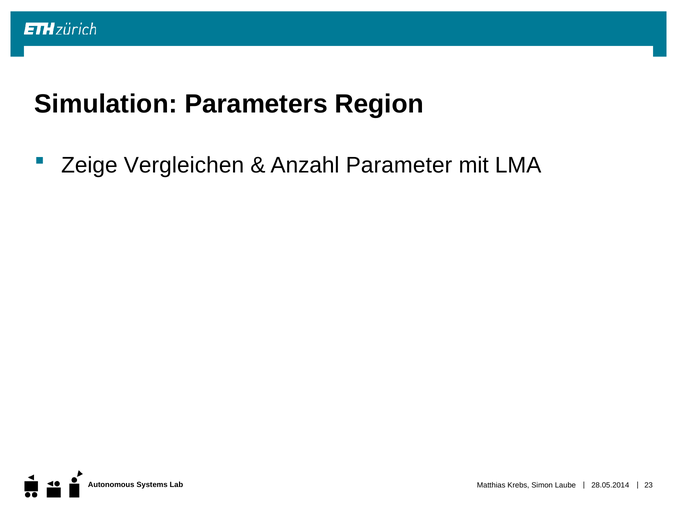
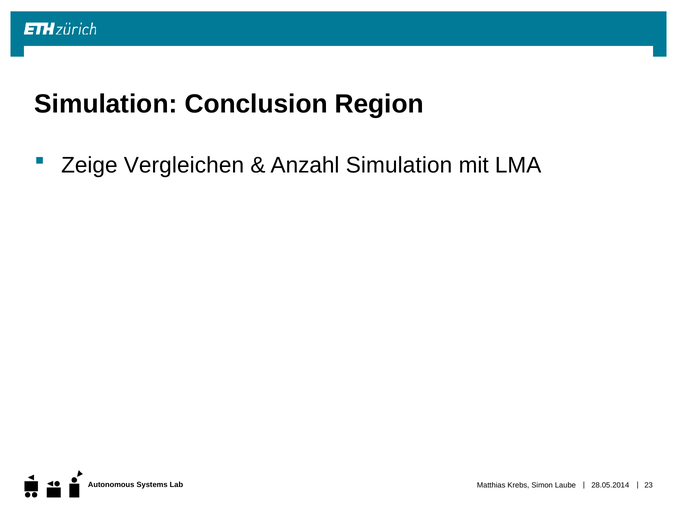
Parameters: Parameters -> Conclusion (256, 104)
Anzahl Parameter: Parameter -> Simulation (399, 165)
